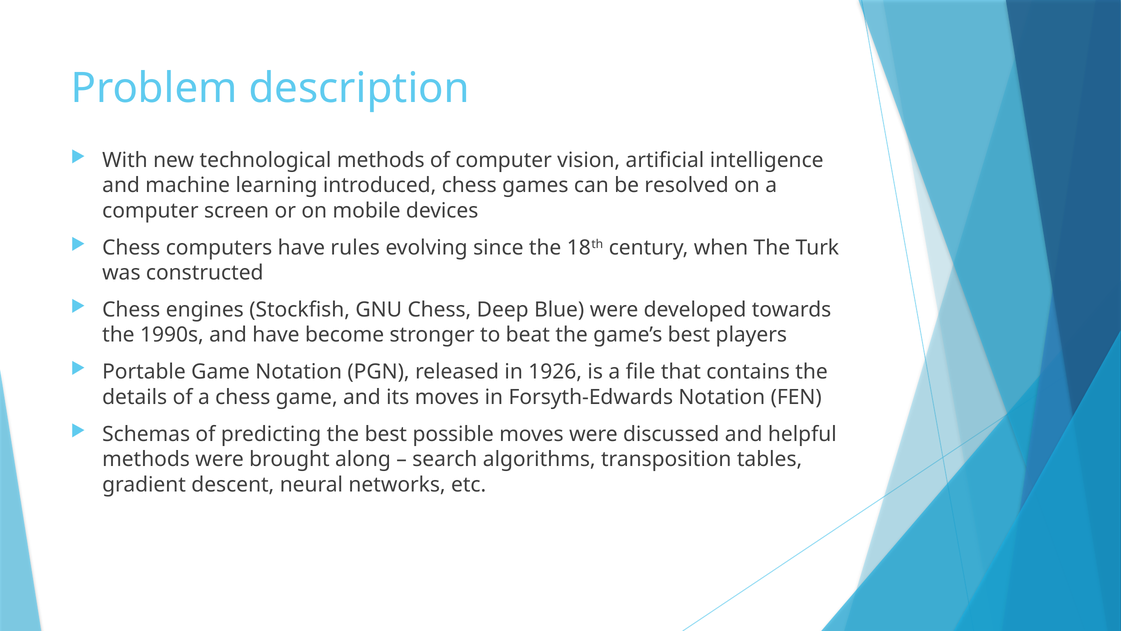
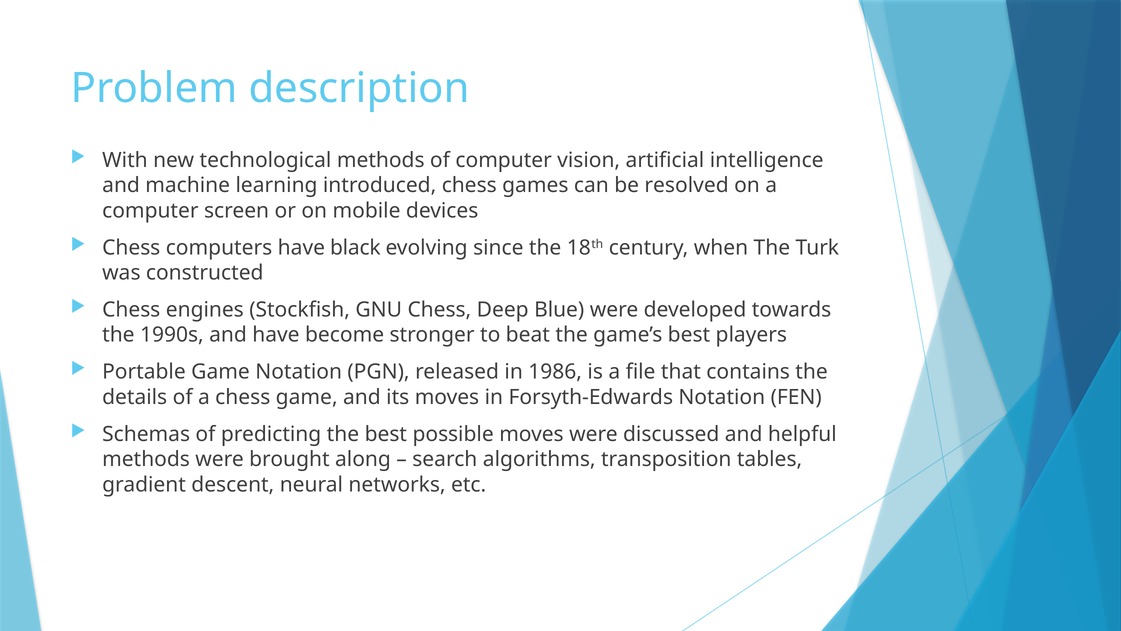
rules: rules -> black (355, 247)
1926: 1926 -> 1986 (555, 372)
